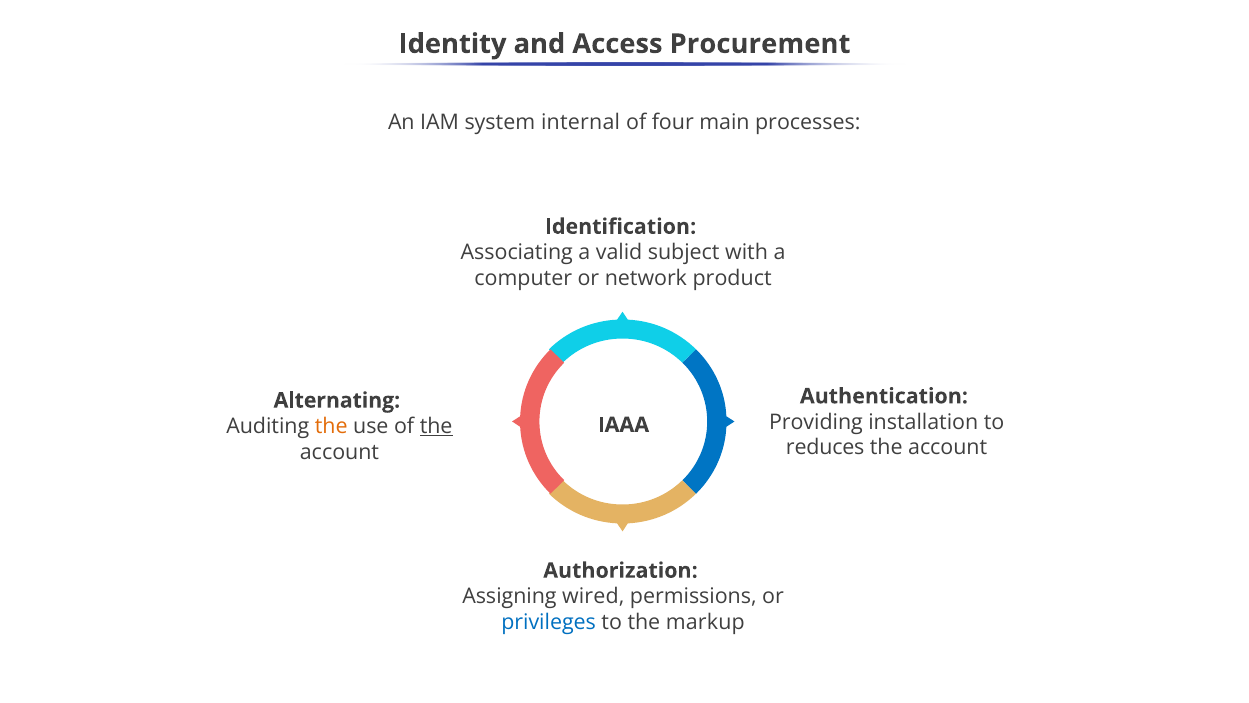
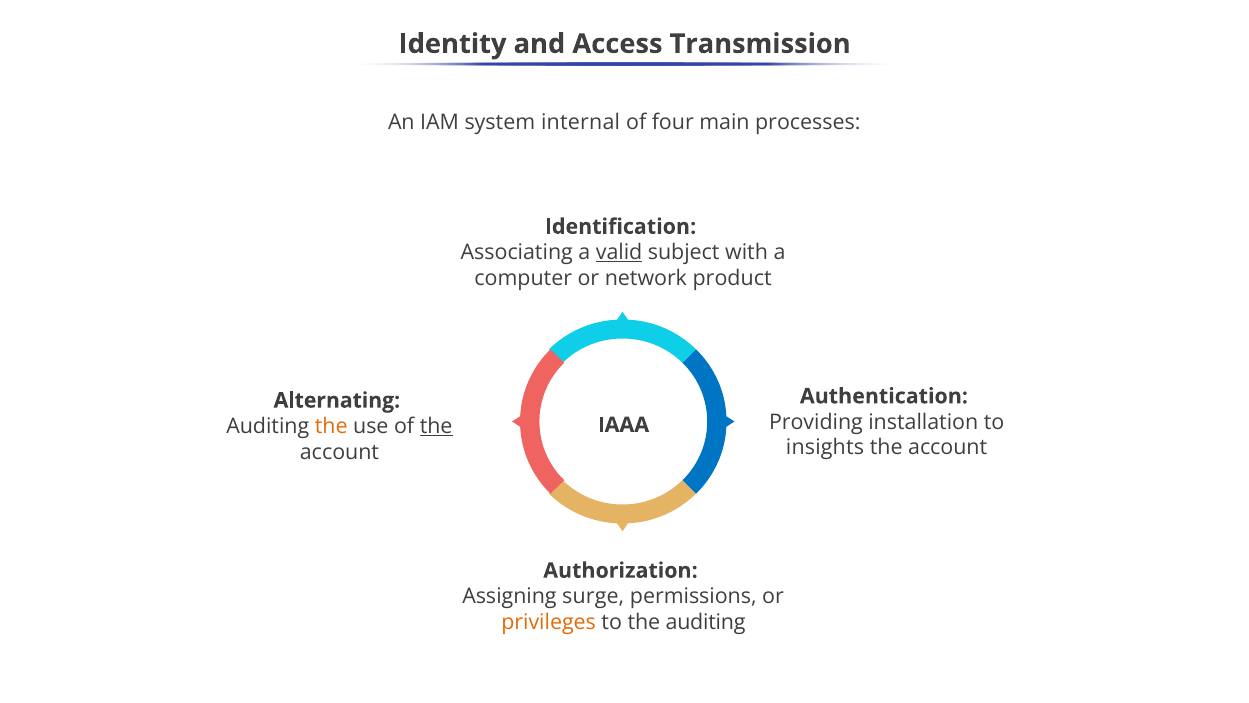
Procurement: Procurement -> Transmission (760, 44)
valid underline: none -> present (619, 252)
reduces: reduces -> insights (825, 448)
wired: wired -> surge (593, 596)
privileges colour: blue -> orange (549, 622)
the markup: markup -> auditing (706, 622)
